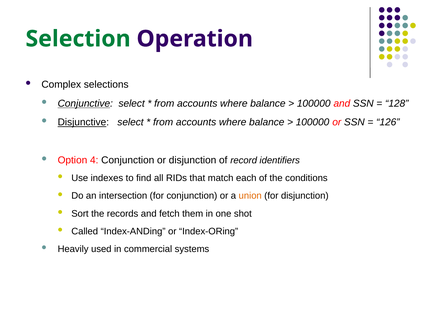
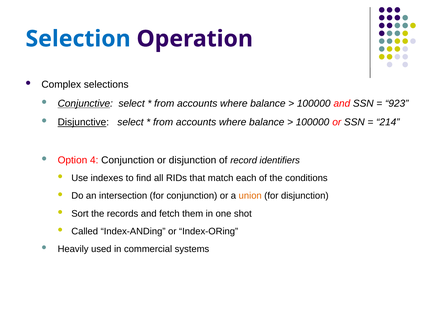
Selection colour: green -> blue (78, 39)
128: 128 -> 923 (397, 103)
126: 126 -> 214 (388, 122)
